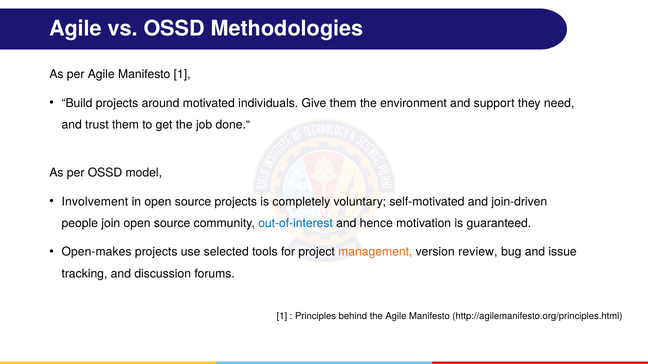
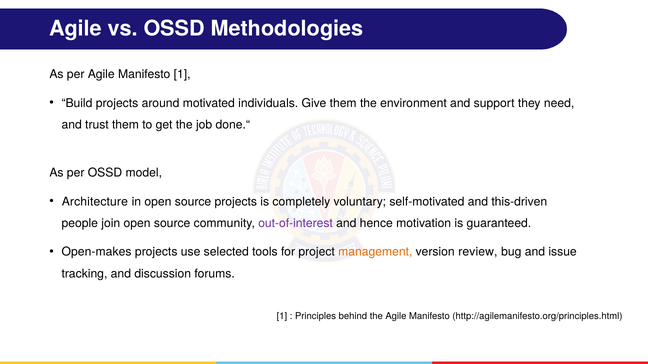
Involvement: Involvement -> Architecture (95, 202)
join-driven: join-driven -> this-driven (519, 202)
out-of-interest colour: blue -> purple (296, 224)
